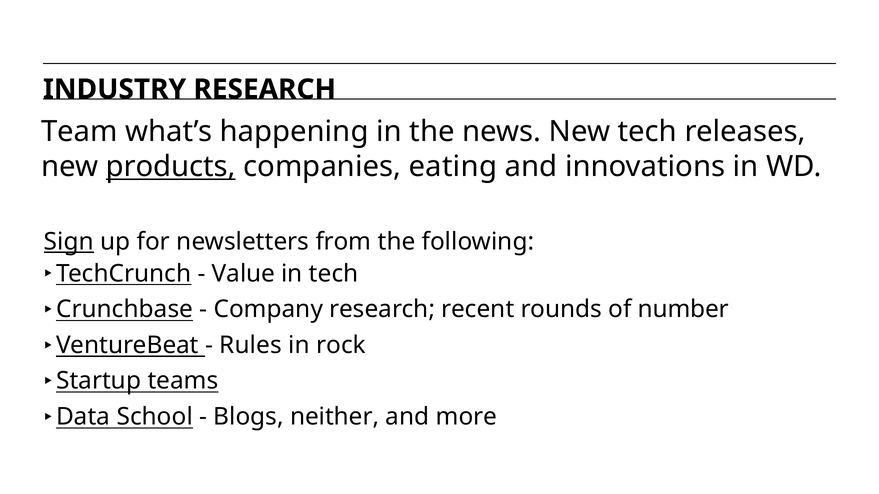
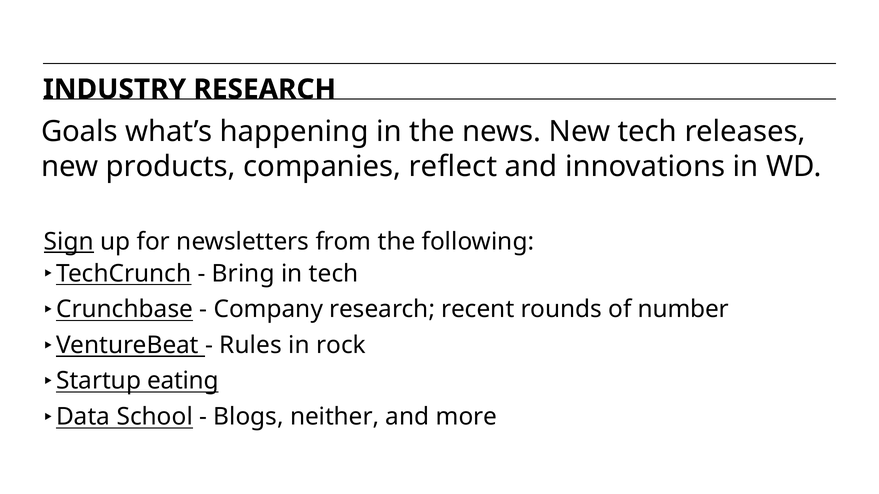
Team: Team -> Goals (79, 132)
products underline: present -> none (171, 167)
eating: eating -> reflect (453, 167)
Value: Value -> Bring (243, 274)
teams: teams -> eating (183, 381)
